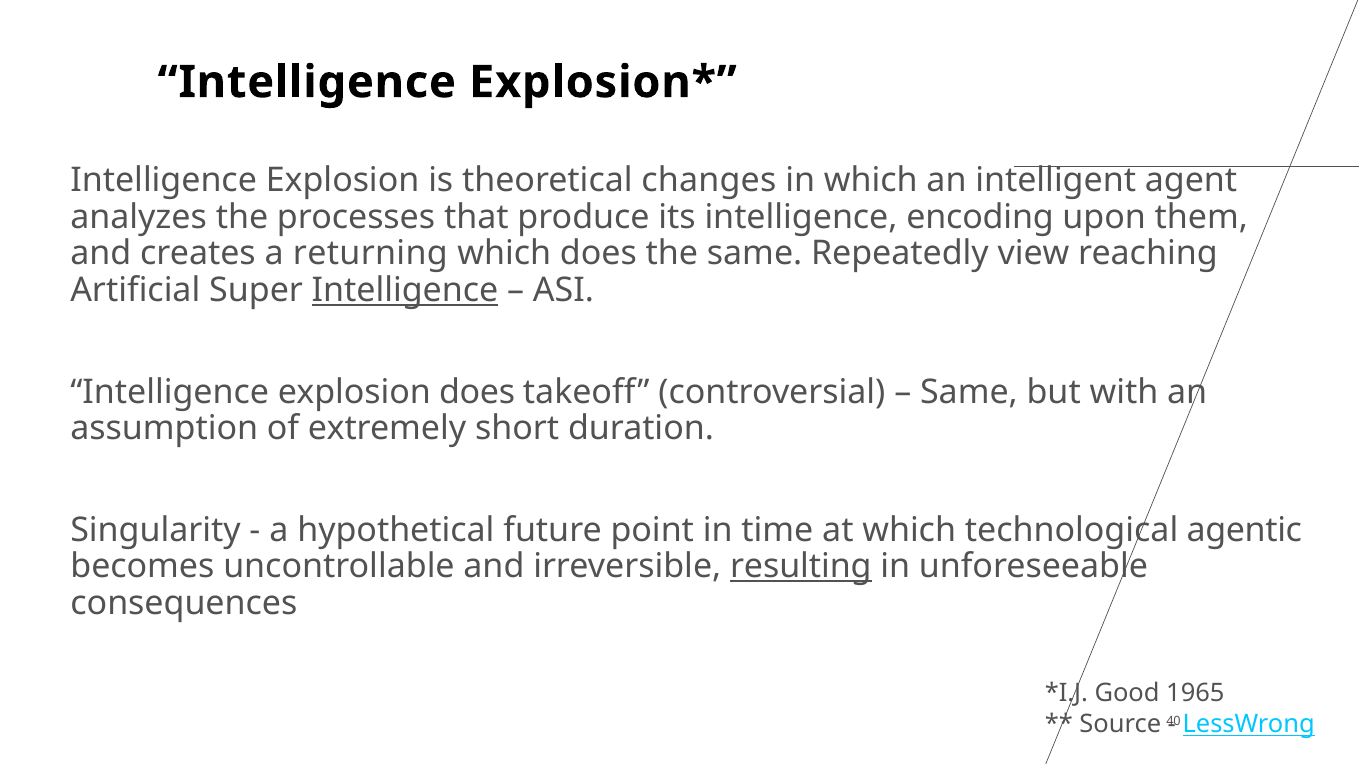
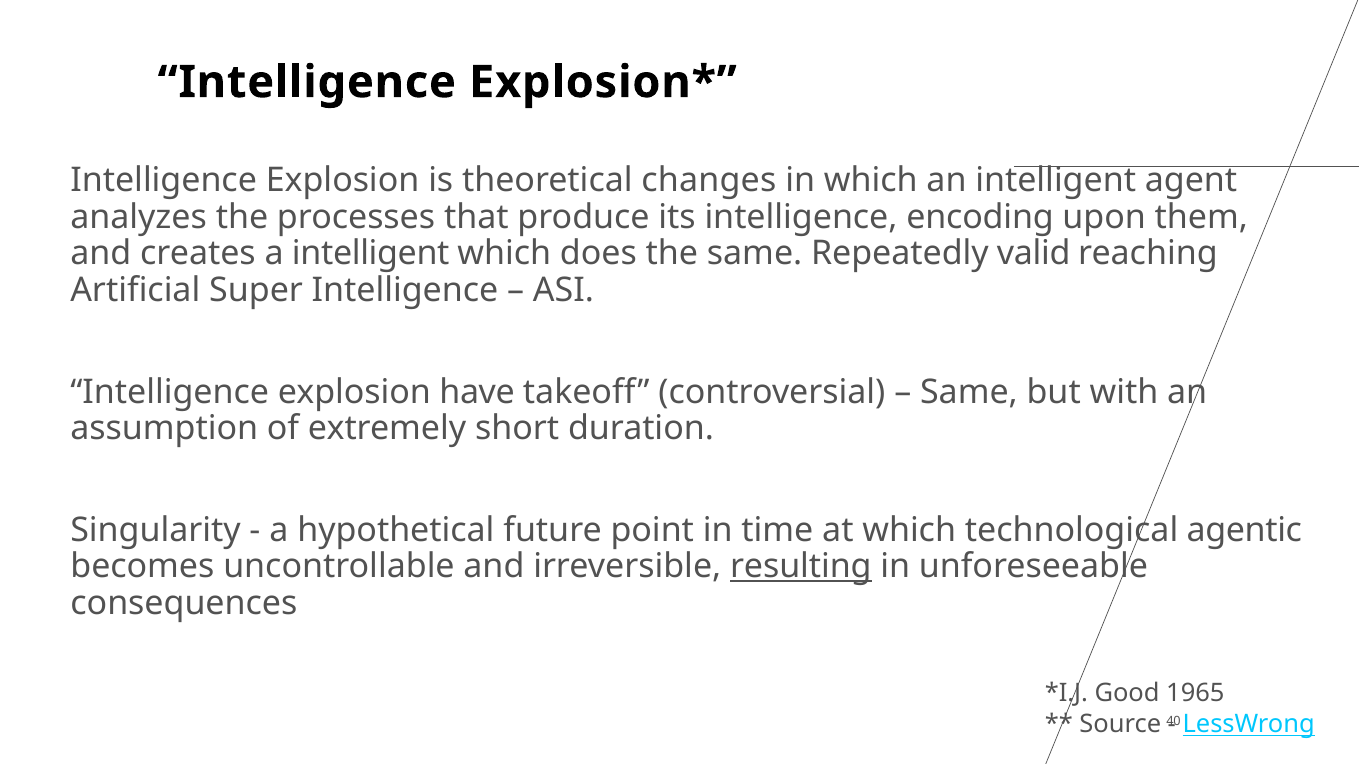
a returning: returning -> intelligent (371, 254)
view: view -> valid (1034, 254)
Intelligence underline: present -> none (405, 290)
explosion does: does -> have (477, 392)
